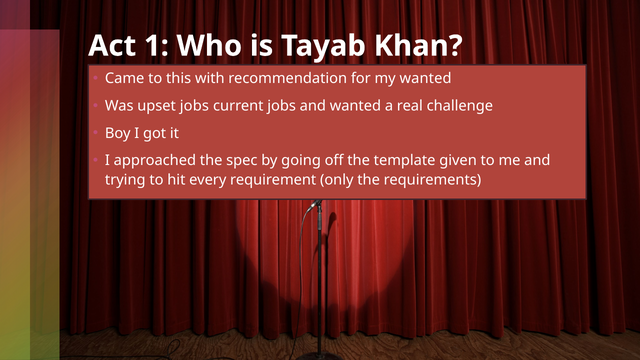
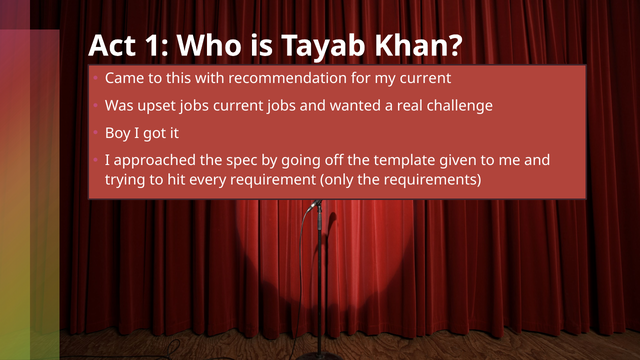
my wanted: wanted -> current (426, 79)
